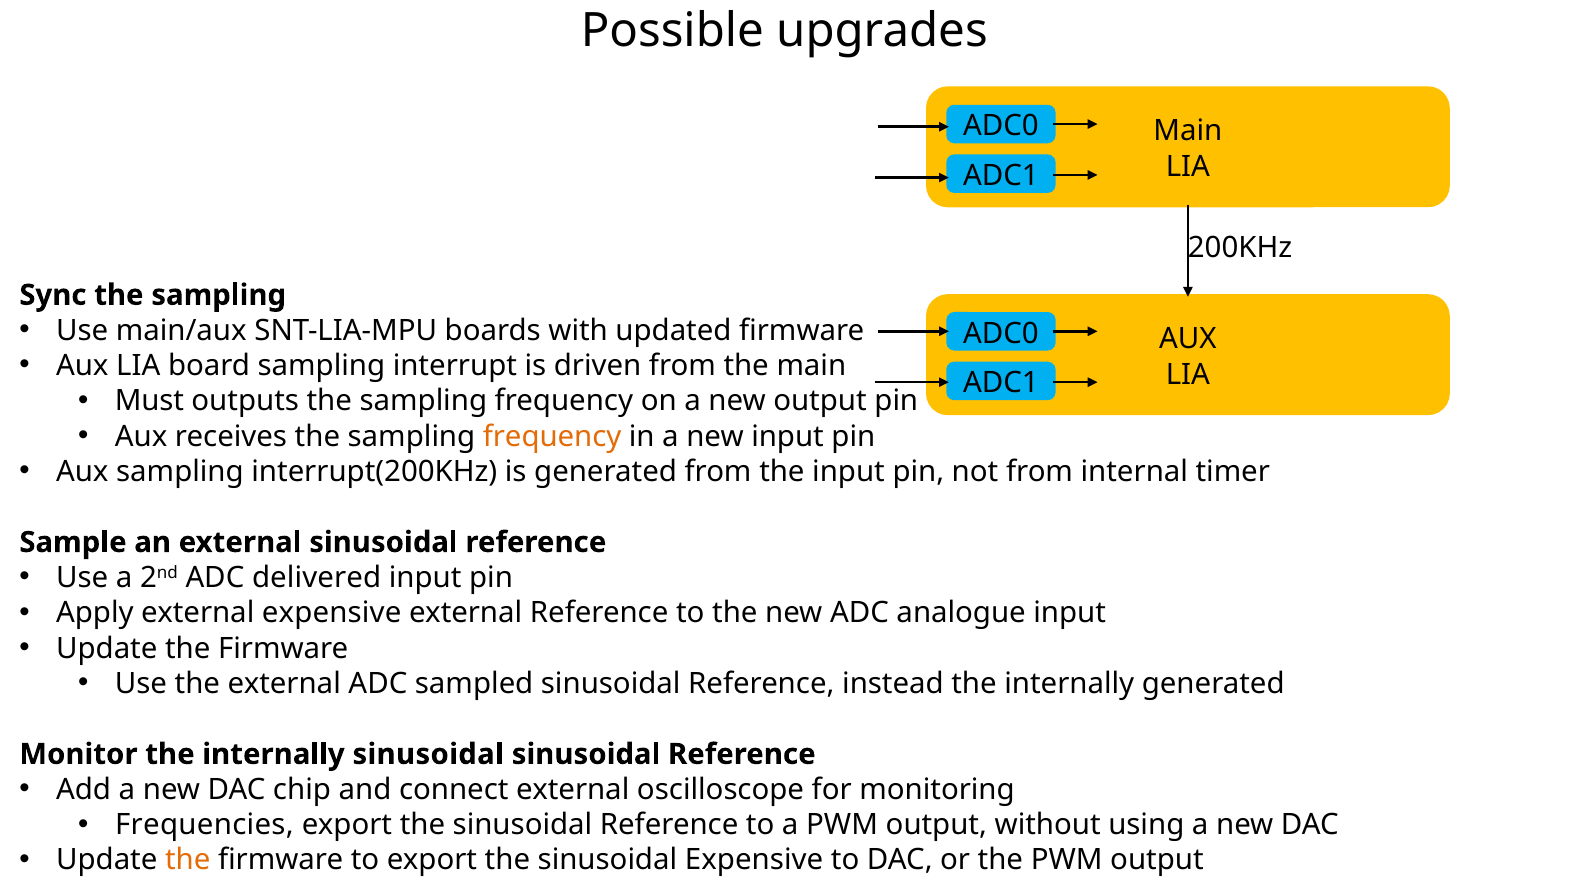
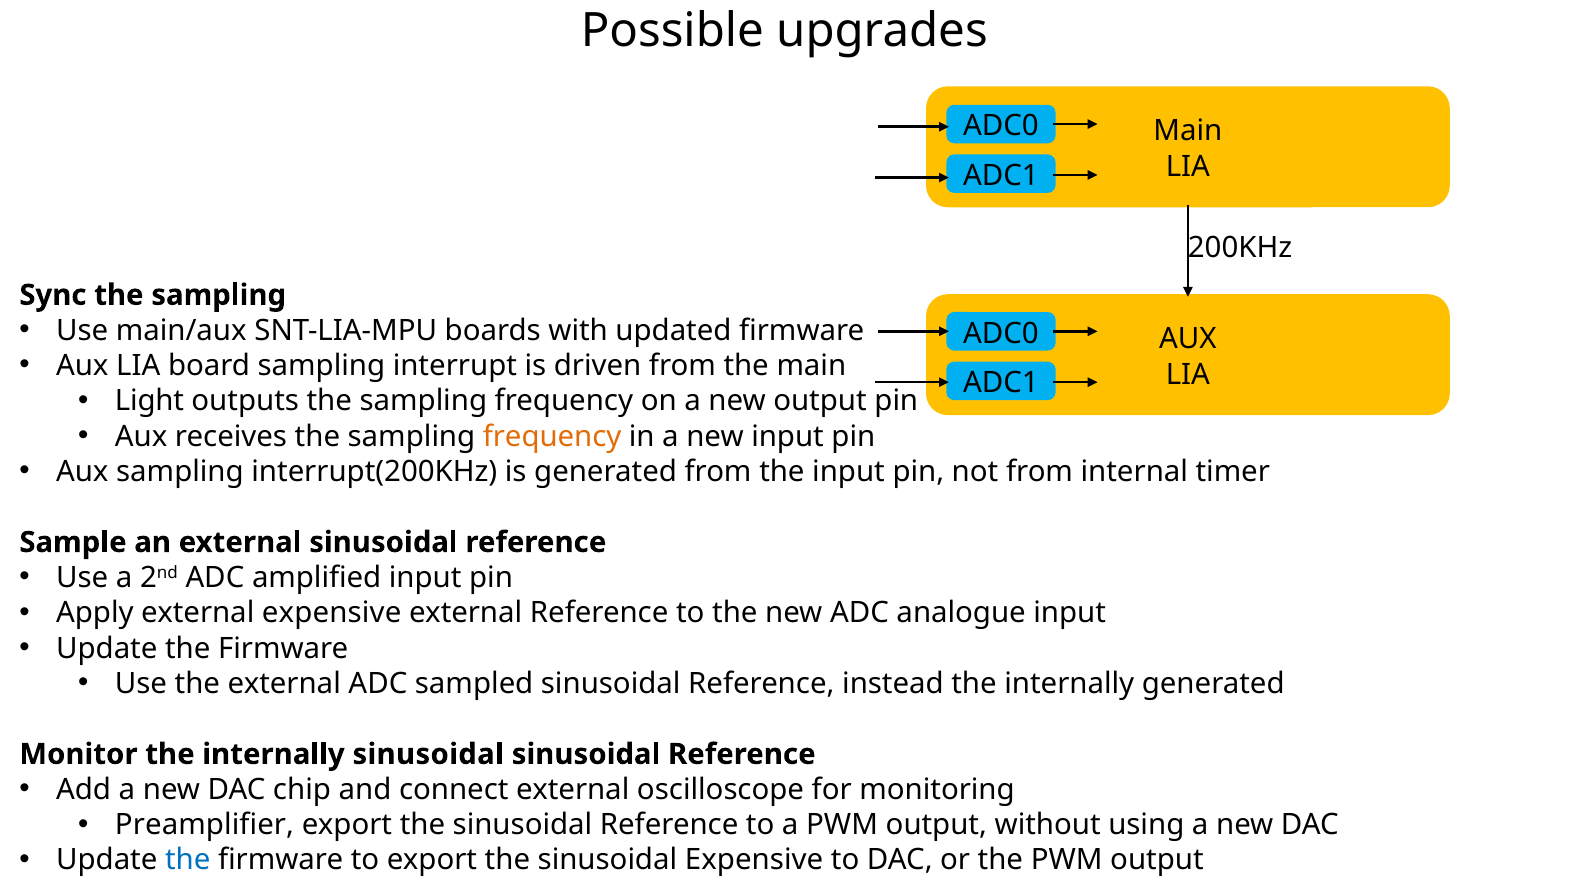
Must: Must -> Light (149, 401)
delivered: delivered -> amplified (317, 577)
Frequencies: Frequencies -> Preamplifier (205, 824)
the colour: orange -> blue (188, 860)
